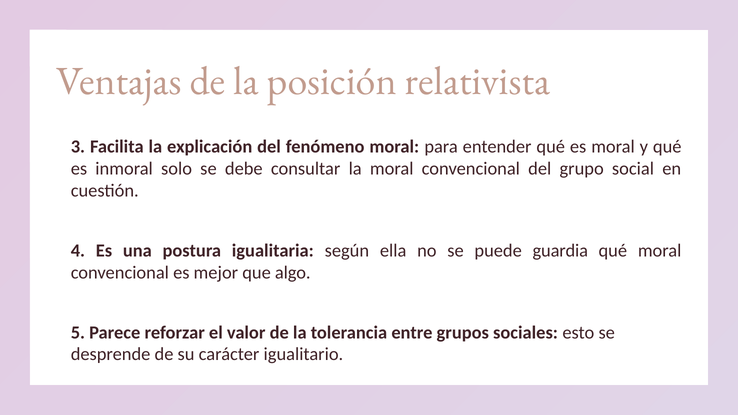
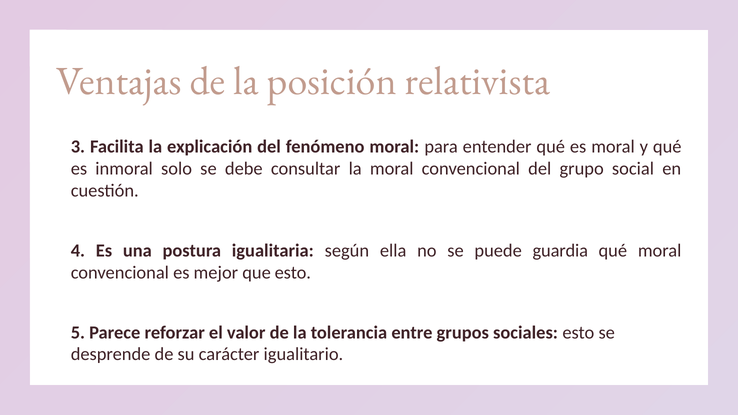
que algo: algo -> esto (293, 273)
